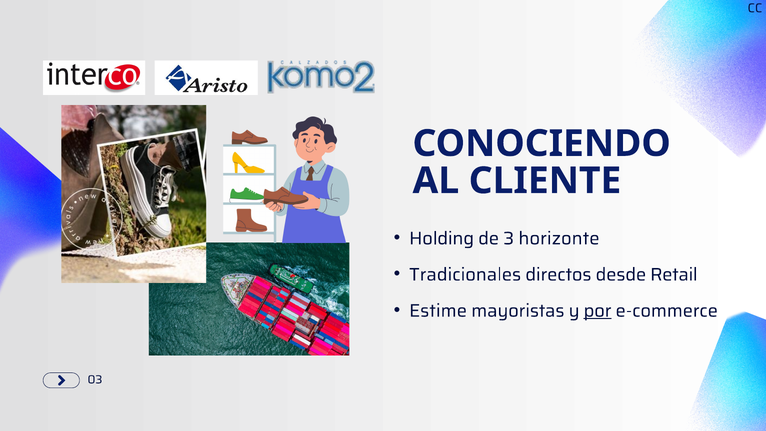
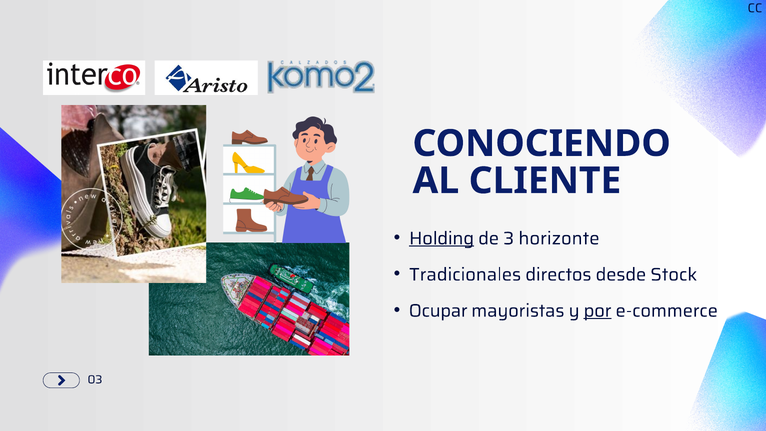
Holding underline: none -> present (442, 238)
Retail: Retail -> Stock (674, 274)
Estime: Estime -> Ocupar (438, 311)
